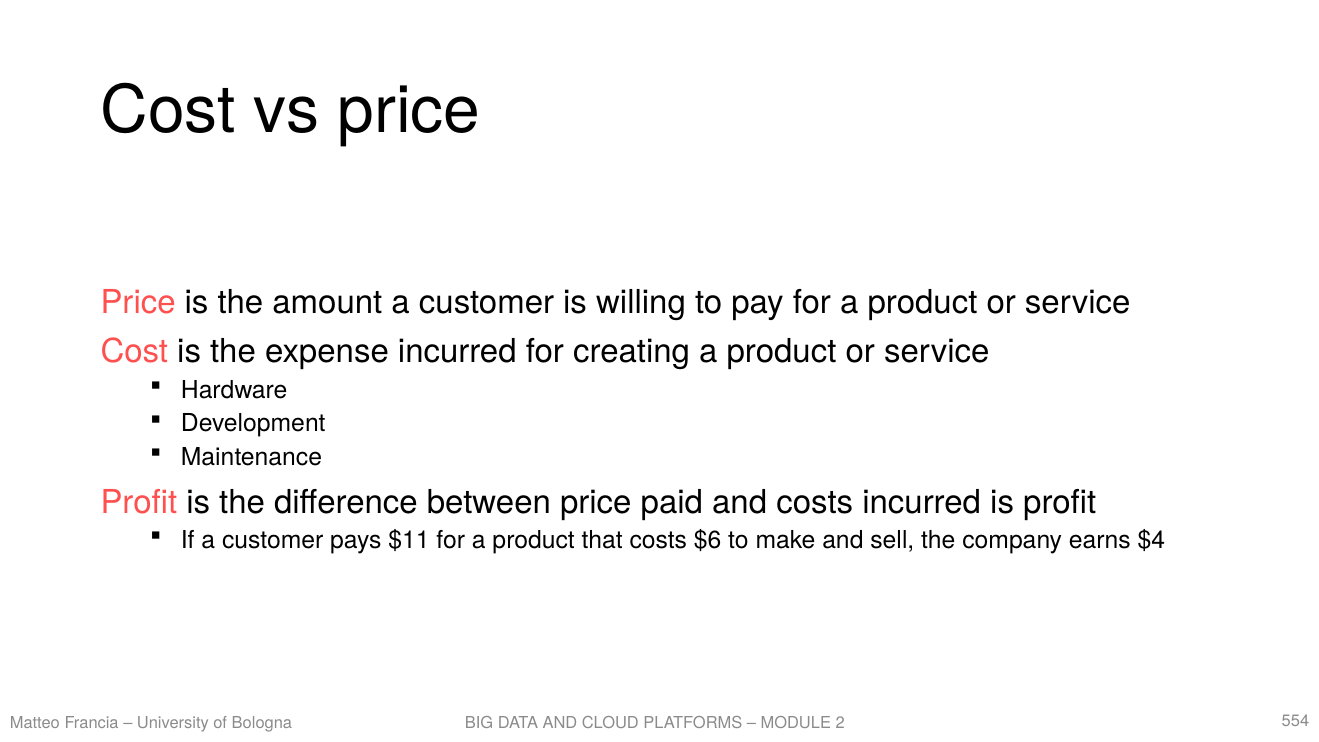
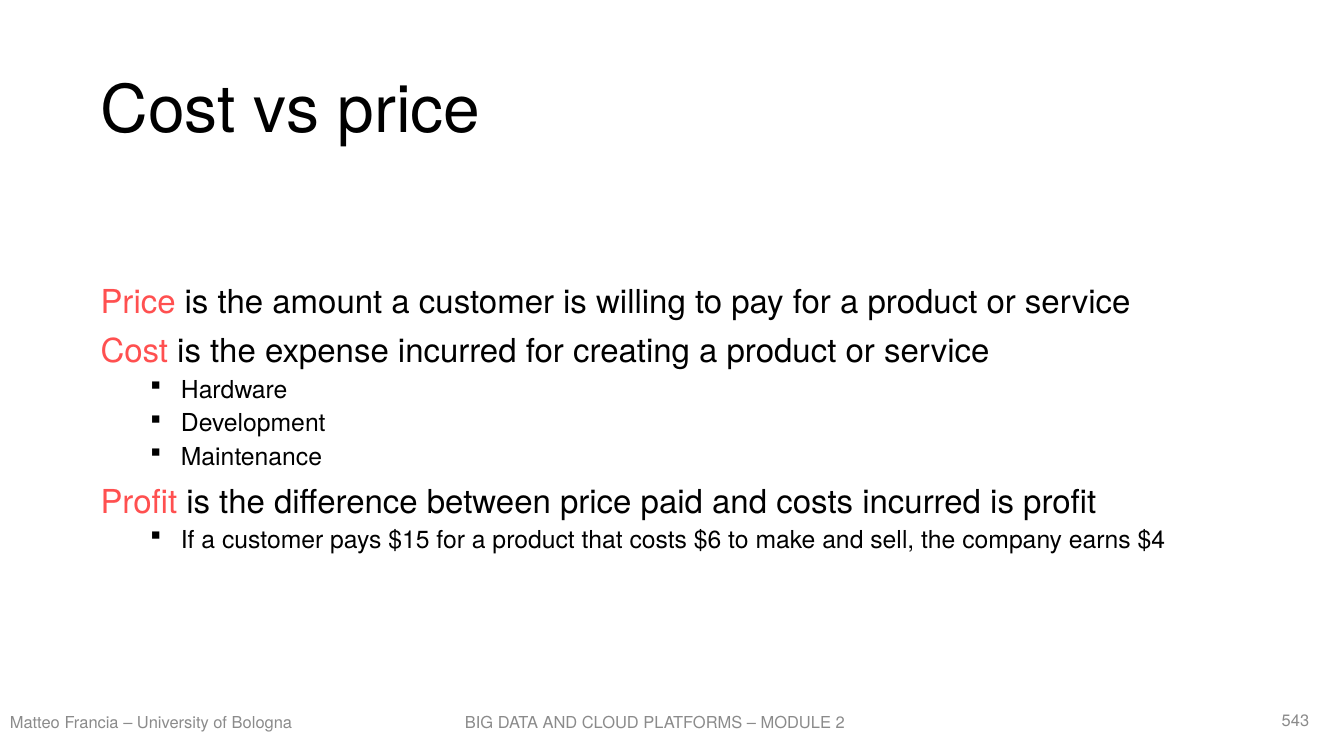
$11: $11 -> $15 (409, 540)
554: 554 -> 543 (1295, 721)
